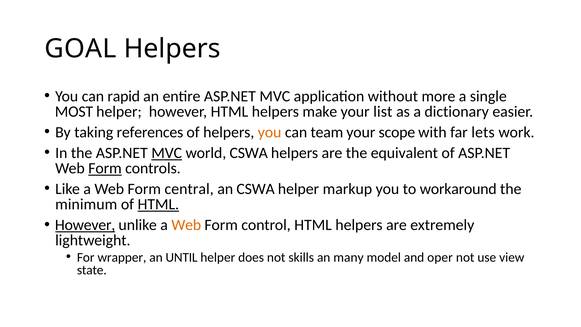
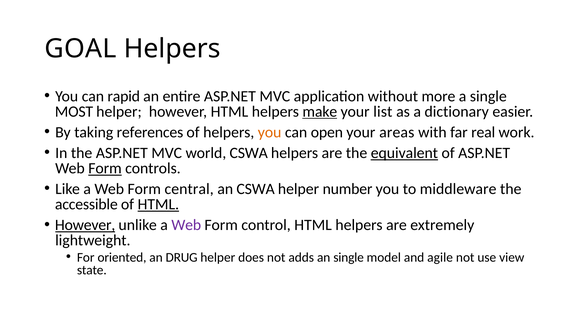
make underline: none -> present (320, 111)
team: team -> open (327, 132)
scope: scope -> areas (397, 132)
lets: lets -> real (483, 132)
MVC underline: present -> none (167, 153)
equivalent underline: none -> present (404, 153)
markup: markup -> number (348, 189)
workaround: workaround -> middleware (458, 189)
minimum: minimum -> accessible (86, 204)
Web colour: orange -> purple (186, 225)
wrapper: wrapper -> oriented (122, 257)
UNTIL: UNTIL -> DRUG (182, 257)
skills: skills -> adds (301, 257)
an many: many -> single (349, 257)
oper: oper -> agile (440, 257)
